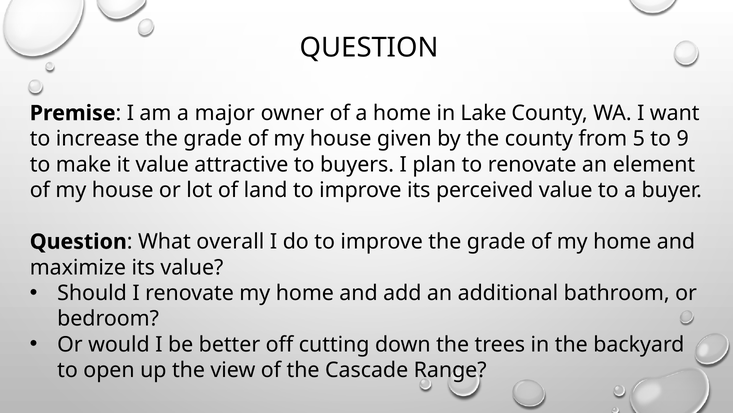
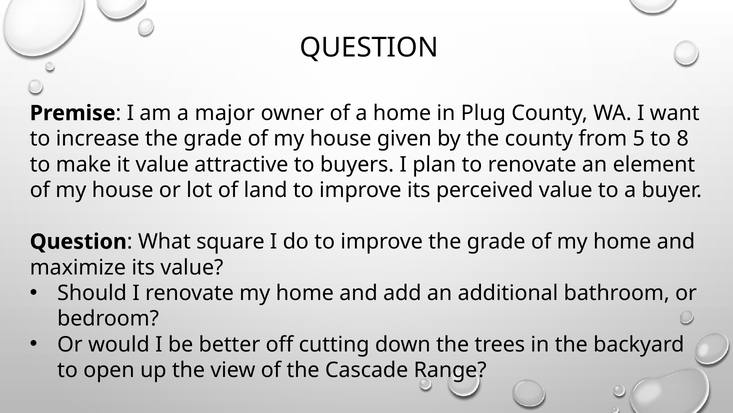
Lake: Lake -> Plug (483, 113)
9: 9 -> 8 (683, 139)
overall: overall -> square (230, 241)
